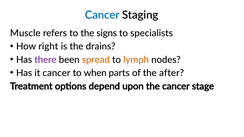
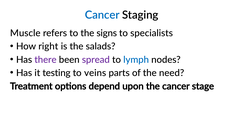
drains: drains -> salads (101, 47)
spread colour: orange -> purple (96, 60)
lymph colour: orange -> blue (136, 60)
it cancer: cancer -> testing (57, 73)
when: when -> veins (95, 73)
after: after -> need (172, 73)
